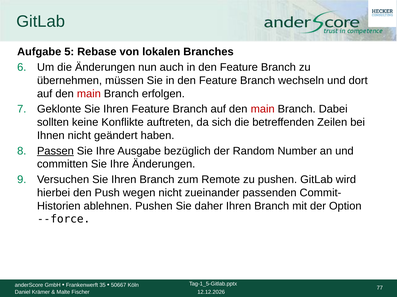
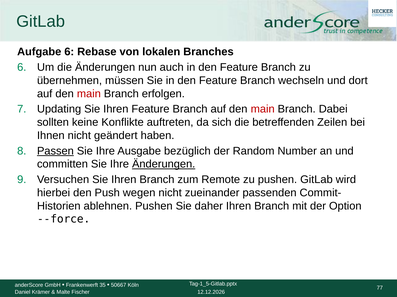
Aufgabe 5: 5 -> 6 (69, 52)
Geklonte: Geklonte -> Updating (59, 109)
Änderungen underline: none -> present (164, 165)
